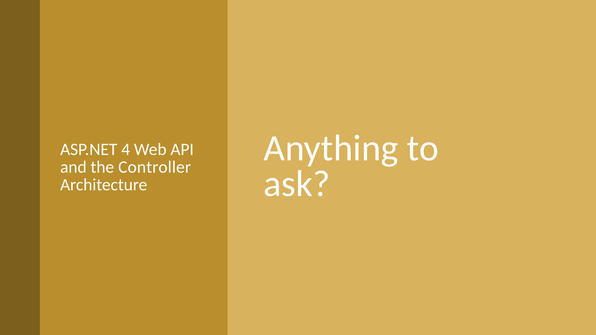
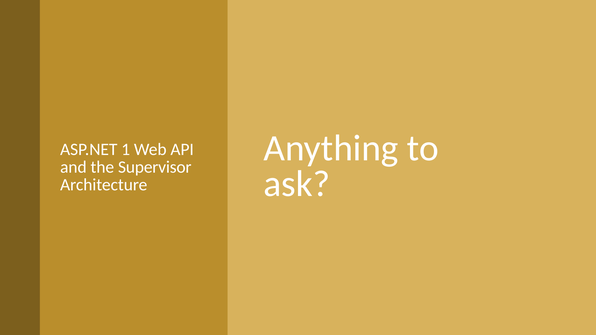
4: 4 -> 1 (126, 149)
Controller: Controller -> Supervisor (155, 167)
